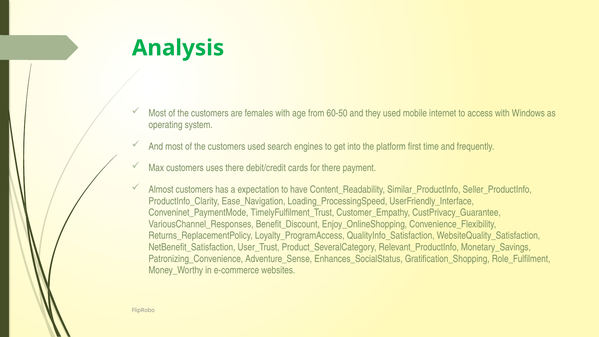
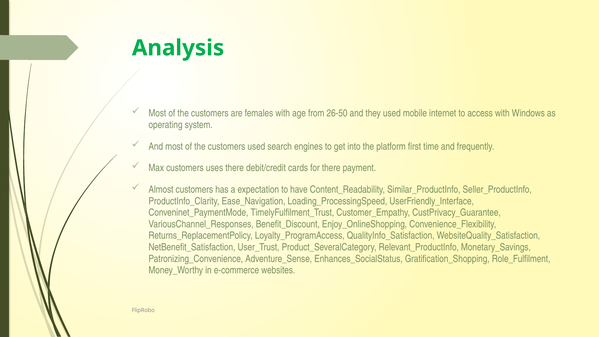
60-50: 60-50 -> 26-50 (337, 113)
